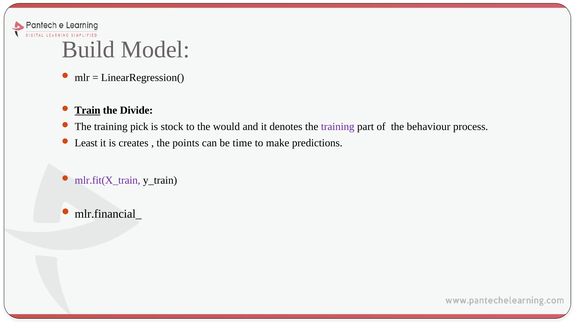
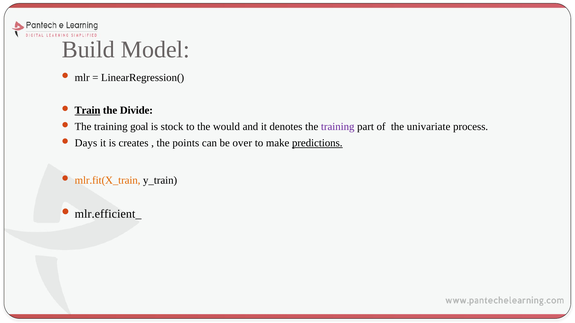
pick: pick -> goal (139, 127)
behaviour: behaviour -> univariate (429, 127)
Least: Least -> Days (86, 143)
time: time -> over (242, 143)
predictions underline: none -> present (317, 143)
mlr.fit(X_train colour: purple -> orange (108, 180)
mlr.financial_: mlr.financial_ -> mlr.efficient_ (108, 214)
